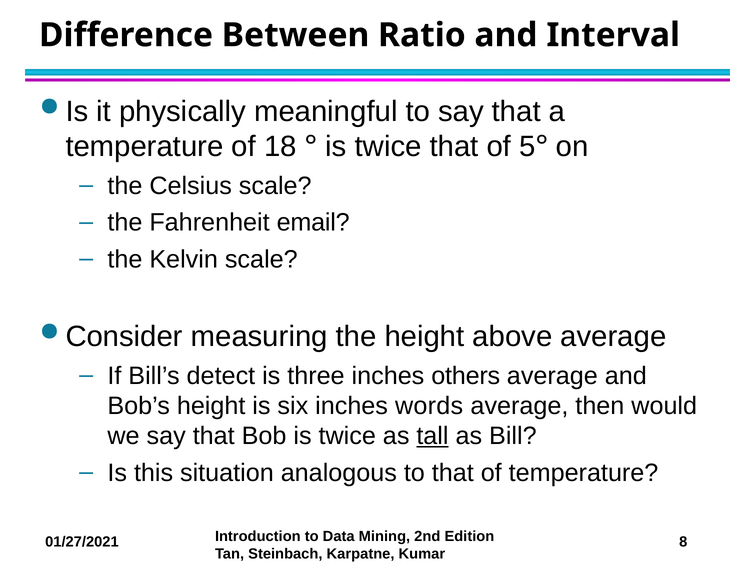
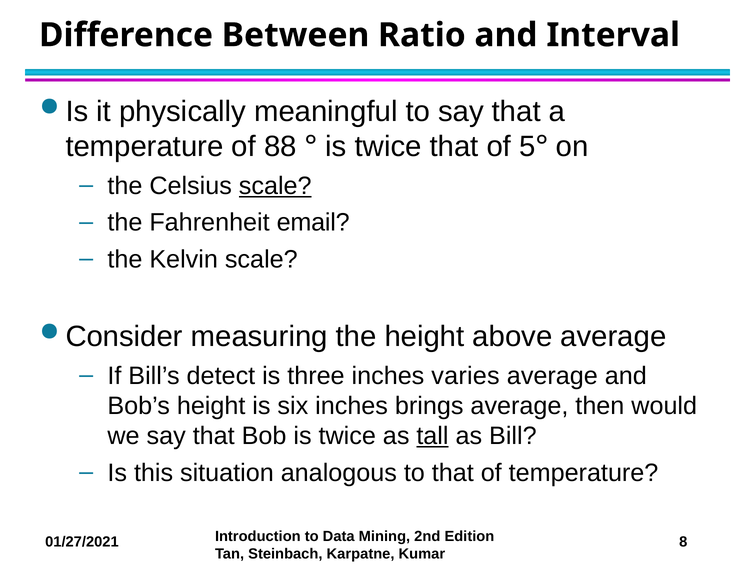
18: 18 -> 88 (280, 147)
scale underline: none -> present (275, 186)
others: others -> varies (466, 376)
words: words -> brings (429, 406)
